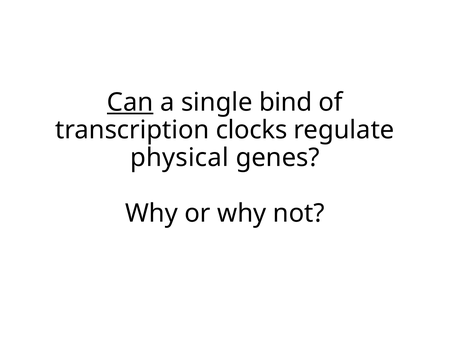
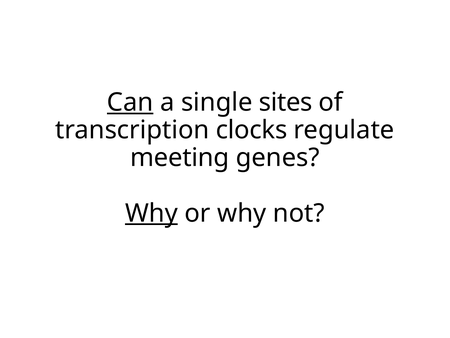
bind: bind -> sites (286, 102)
physical: physical -> meeting (180, 158)
Why underline: none -> present (151, 213)
